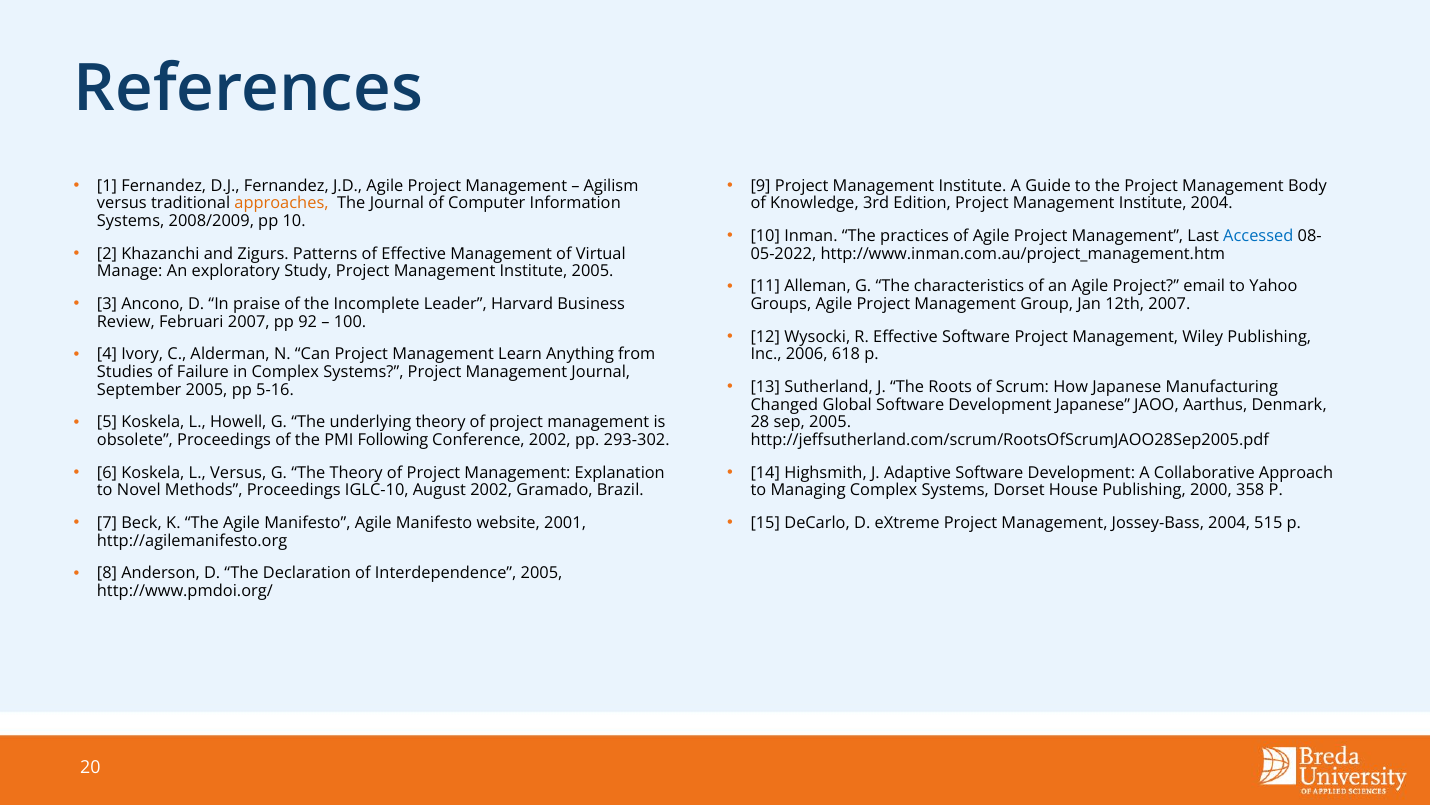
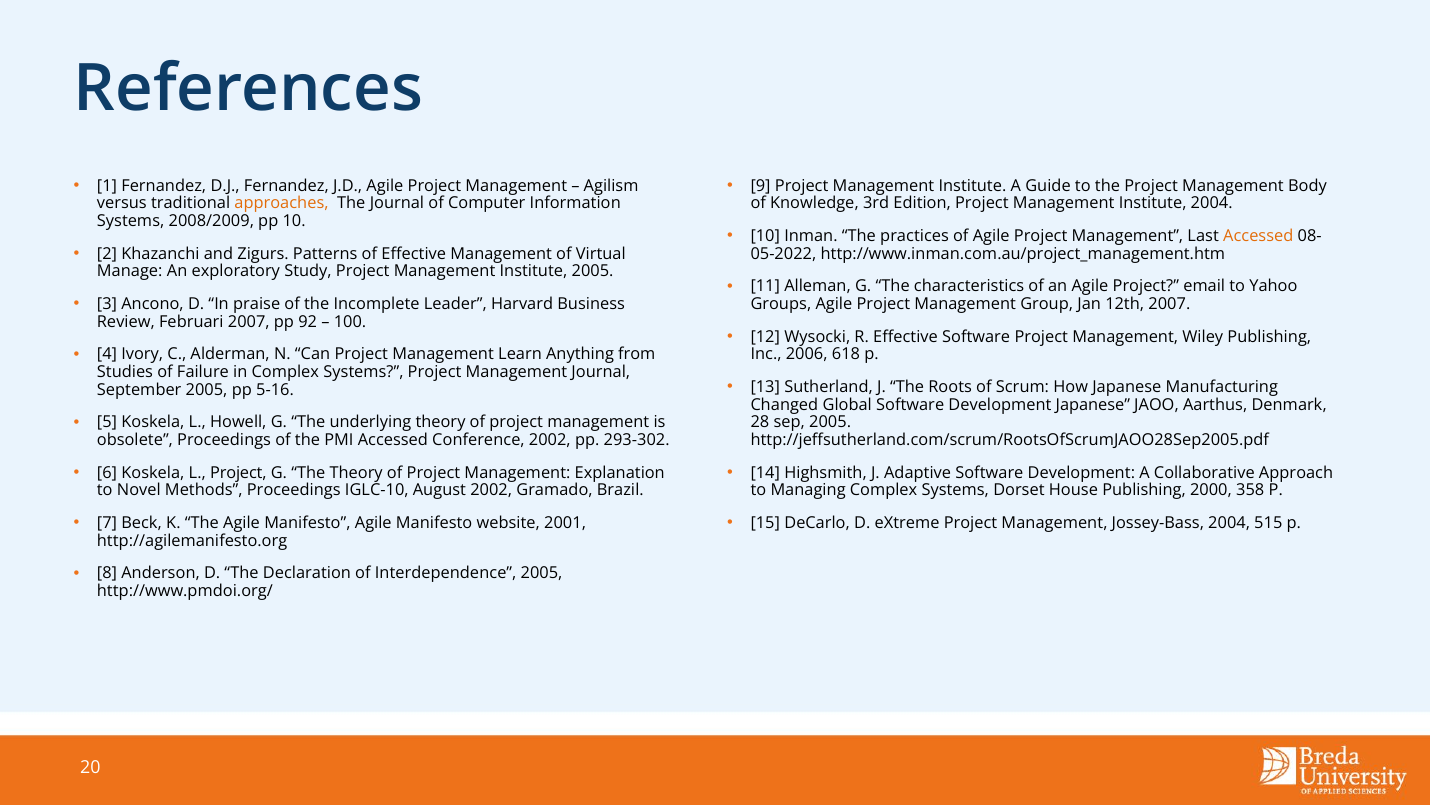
Accessed colour: blue -> orange (1258, 236)
PMI Following: Following -> Accessed (393, 440)
L Versus: Versus -> Project (238, 472)
